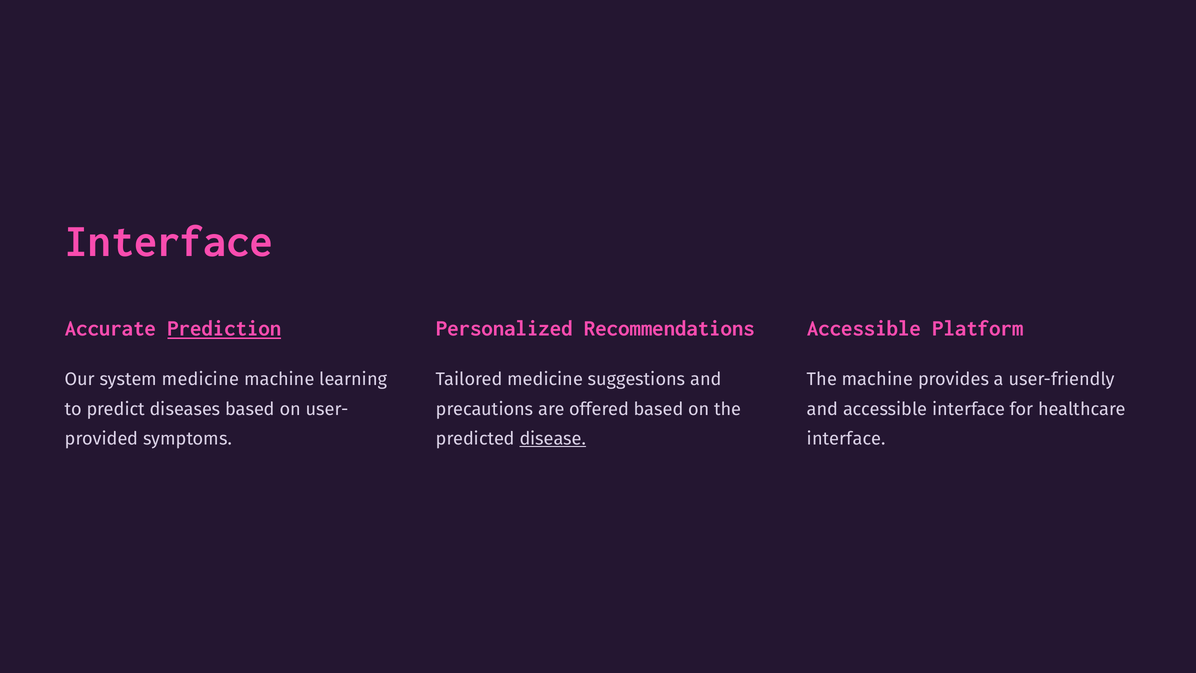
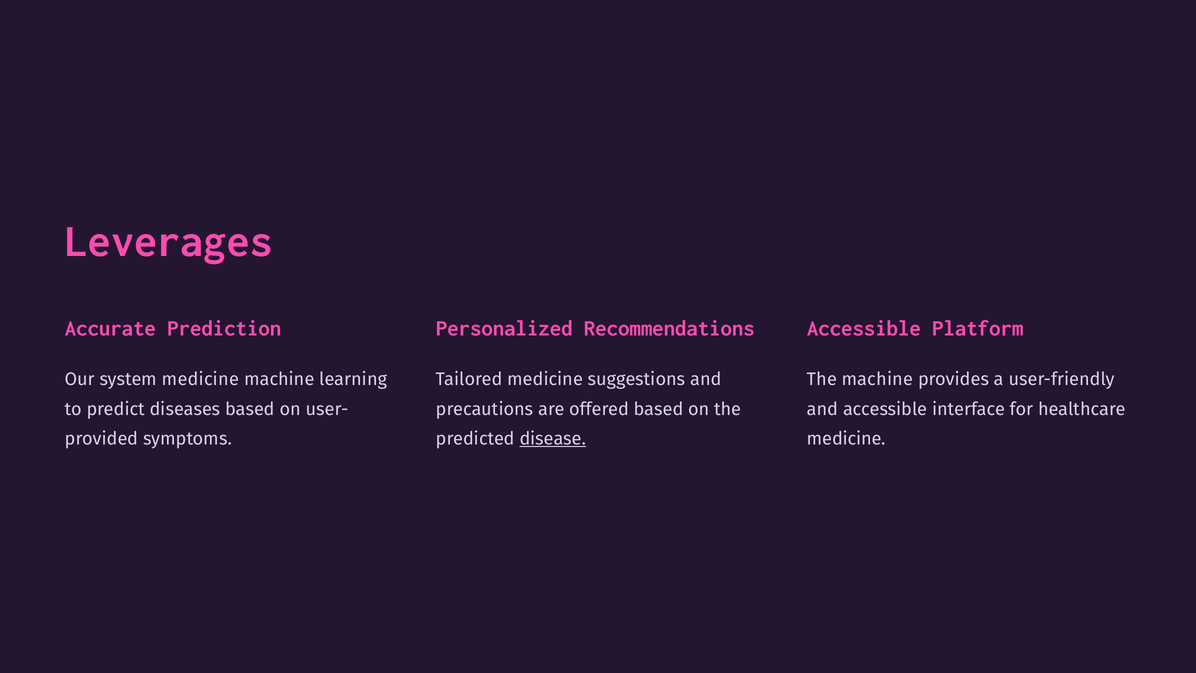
Interface: Interface -> Leverages (169, 241)
Prediction underline: present -> none (224, 328)
interface: interface -> medicine (846, 439)
